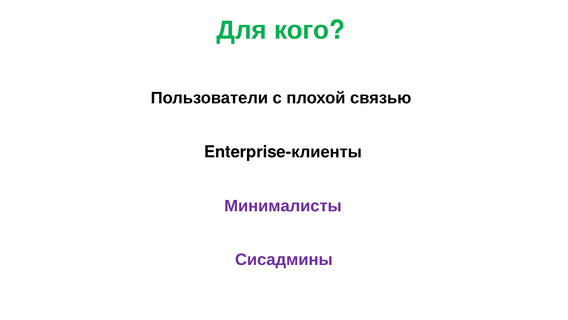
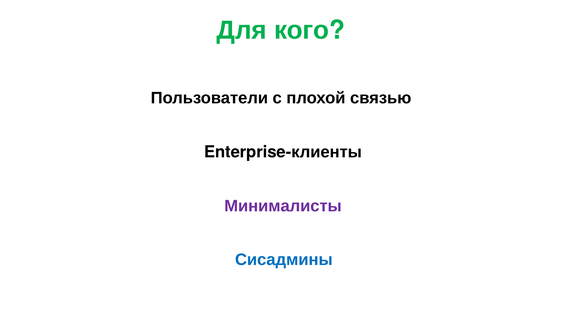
Сисадмины colour: purple -> blue (284, 259)
